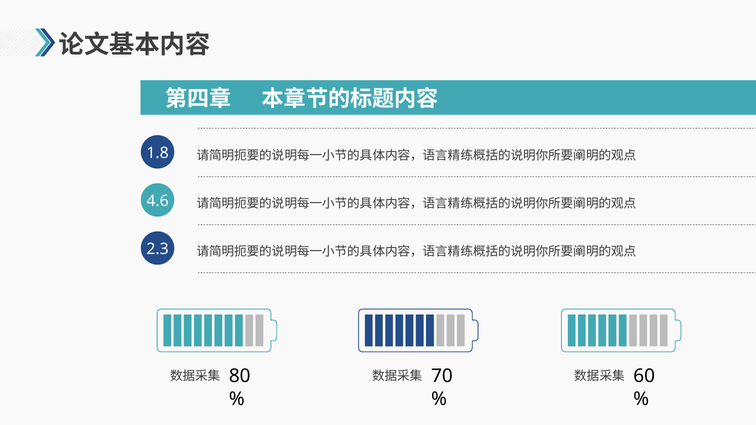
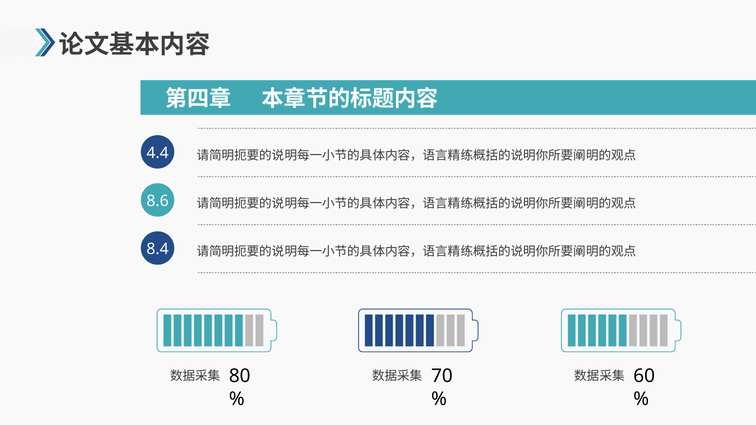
1.8: 1.8 -> 4.4 (158, 153)
4.6: 4.6 -> 8.6 (158, 201)
2.3: 2.3 -> 8.4 (158, 249)
